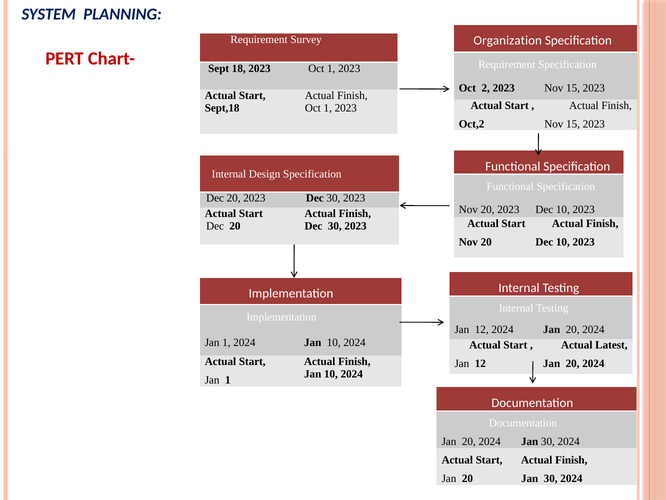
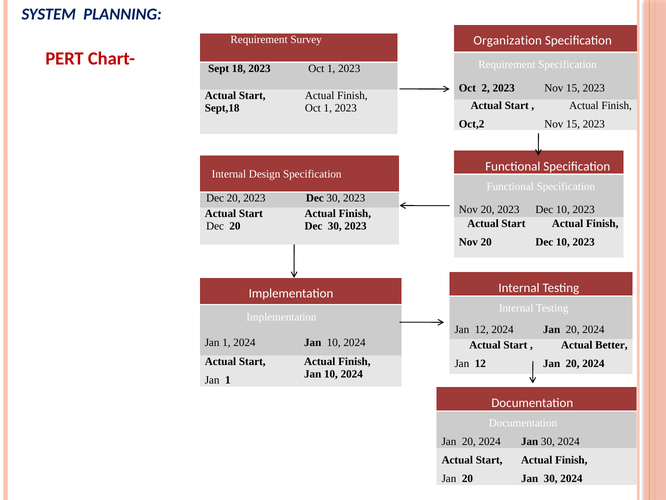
Latest: Latest -> Better (611, 345)
